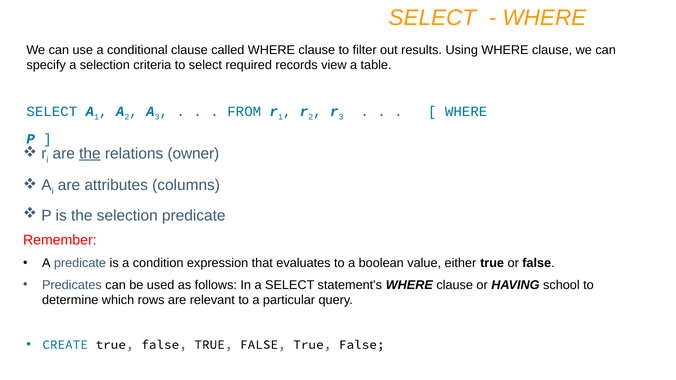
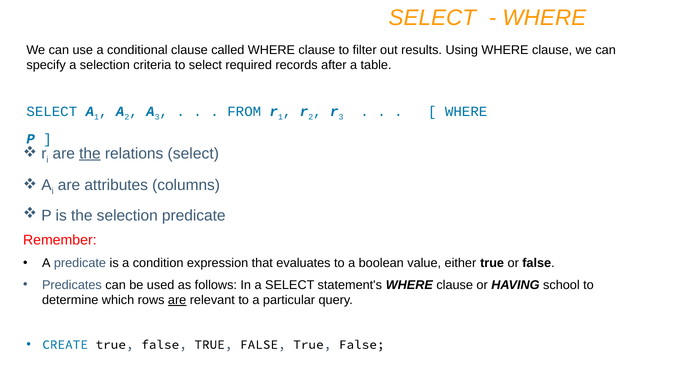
view: view -> after (334, 65)
relations owner: owner -> select (193, 154)
are underline: none -> present (177, 300)
